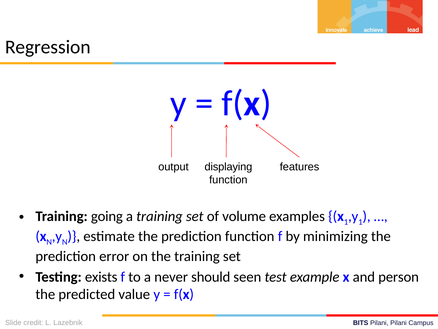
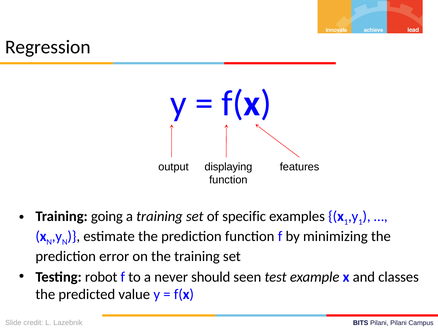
volume: volume -> specific (244, 216)
exists: exists -> robot (101, 276)
person: person -> classes (399, 276)
